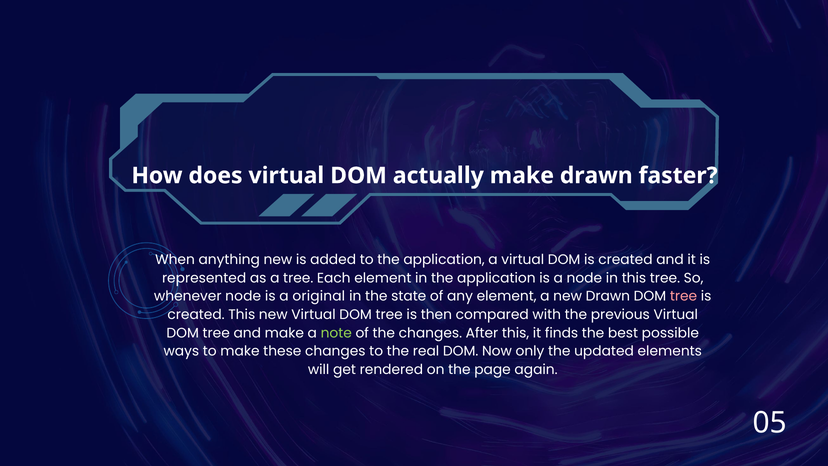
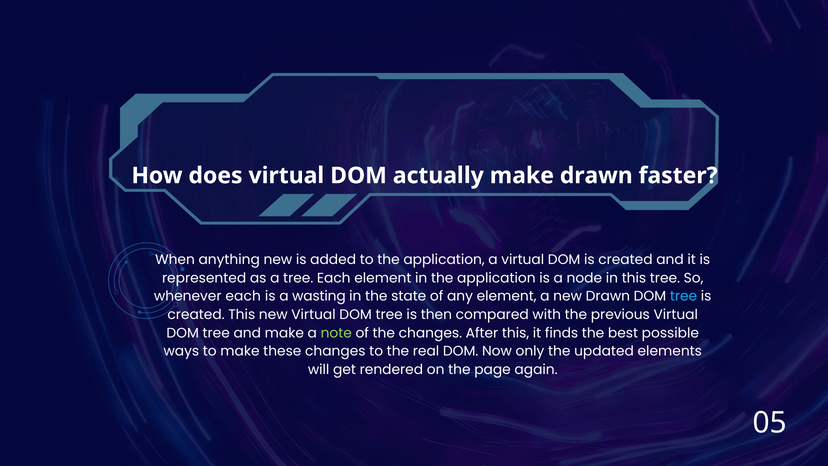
whenever node: node -> each (243, 296)
original: original -> wasting (319, 296)
tree colour: pink -> light blue (684, 296)
